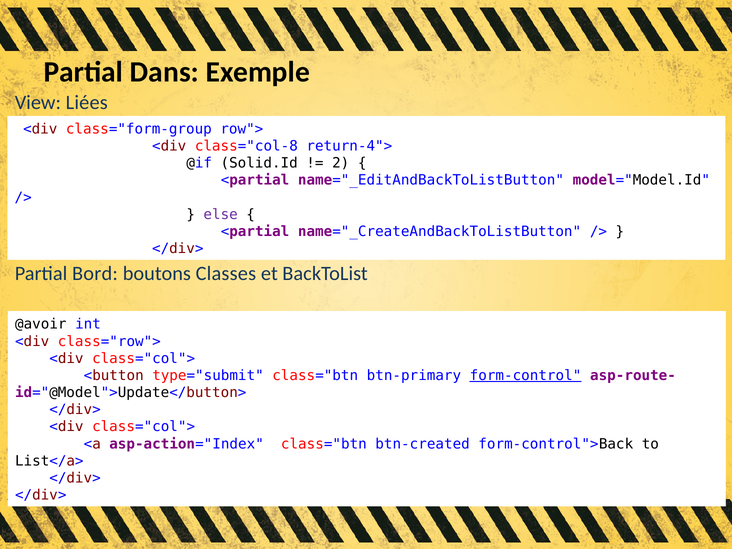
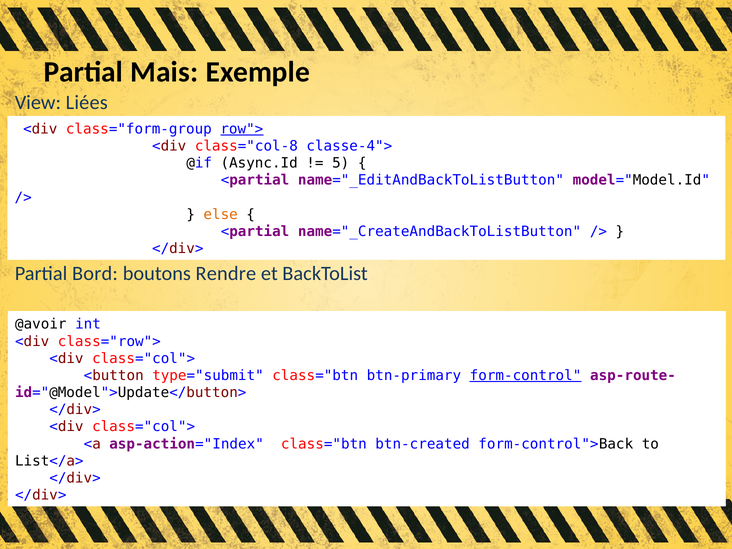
Dans: Dans -> Mais (164, 72)
row"> underline: none -> present (242, 129)
return-4">: return-4"> -> classe-4"> (349, 146)
Solid.Id: Solid.Id -> Async.Id (259, 163)
2: 2 -> 5 (341, 163)
else colour: purple -> orange (221, 214)
Classes: Classes -> Rendre (226, 274)
